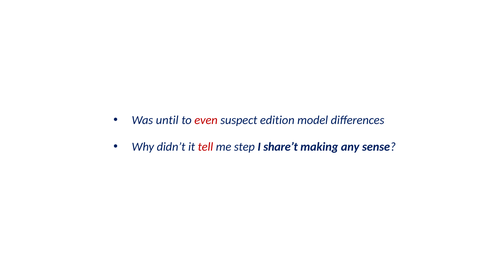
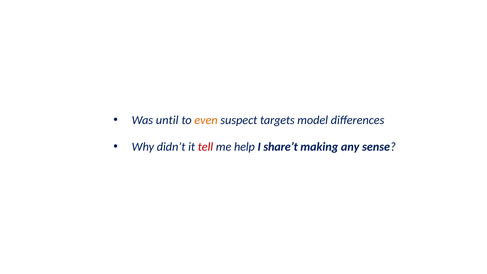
even colour: red -> orange (206, 120)
edition: edition -> targets (277, 120)
step: step -> help (244, 147)
